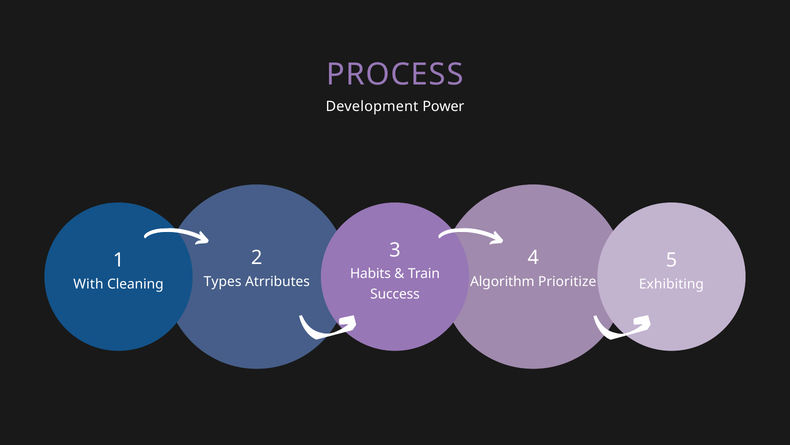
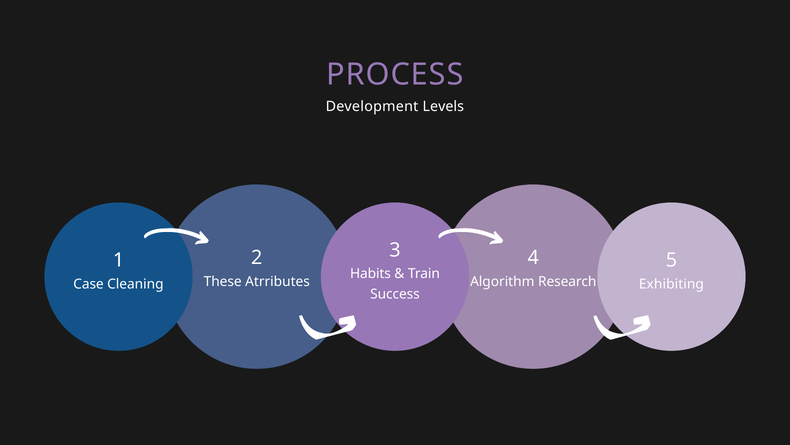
Power: Power -> Levels (443, 106)
Types: Types -> These (223, 281)
Prioritize: Prioritize -> Research (567, 281)
With: With -> Case (89, 284)
